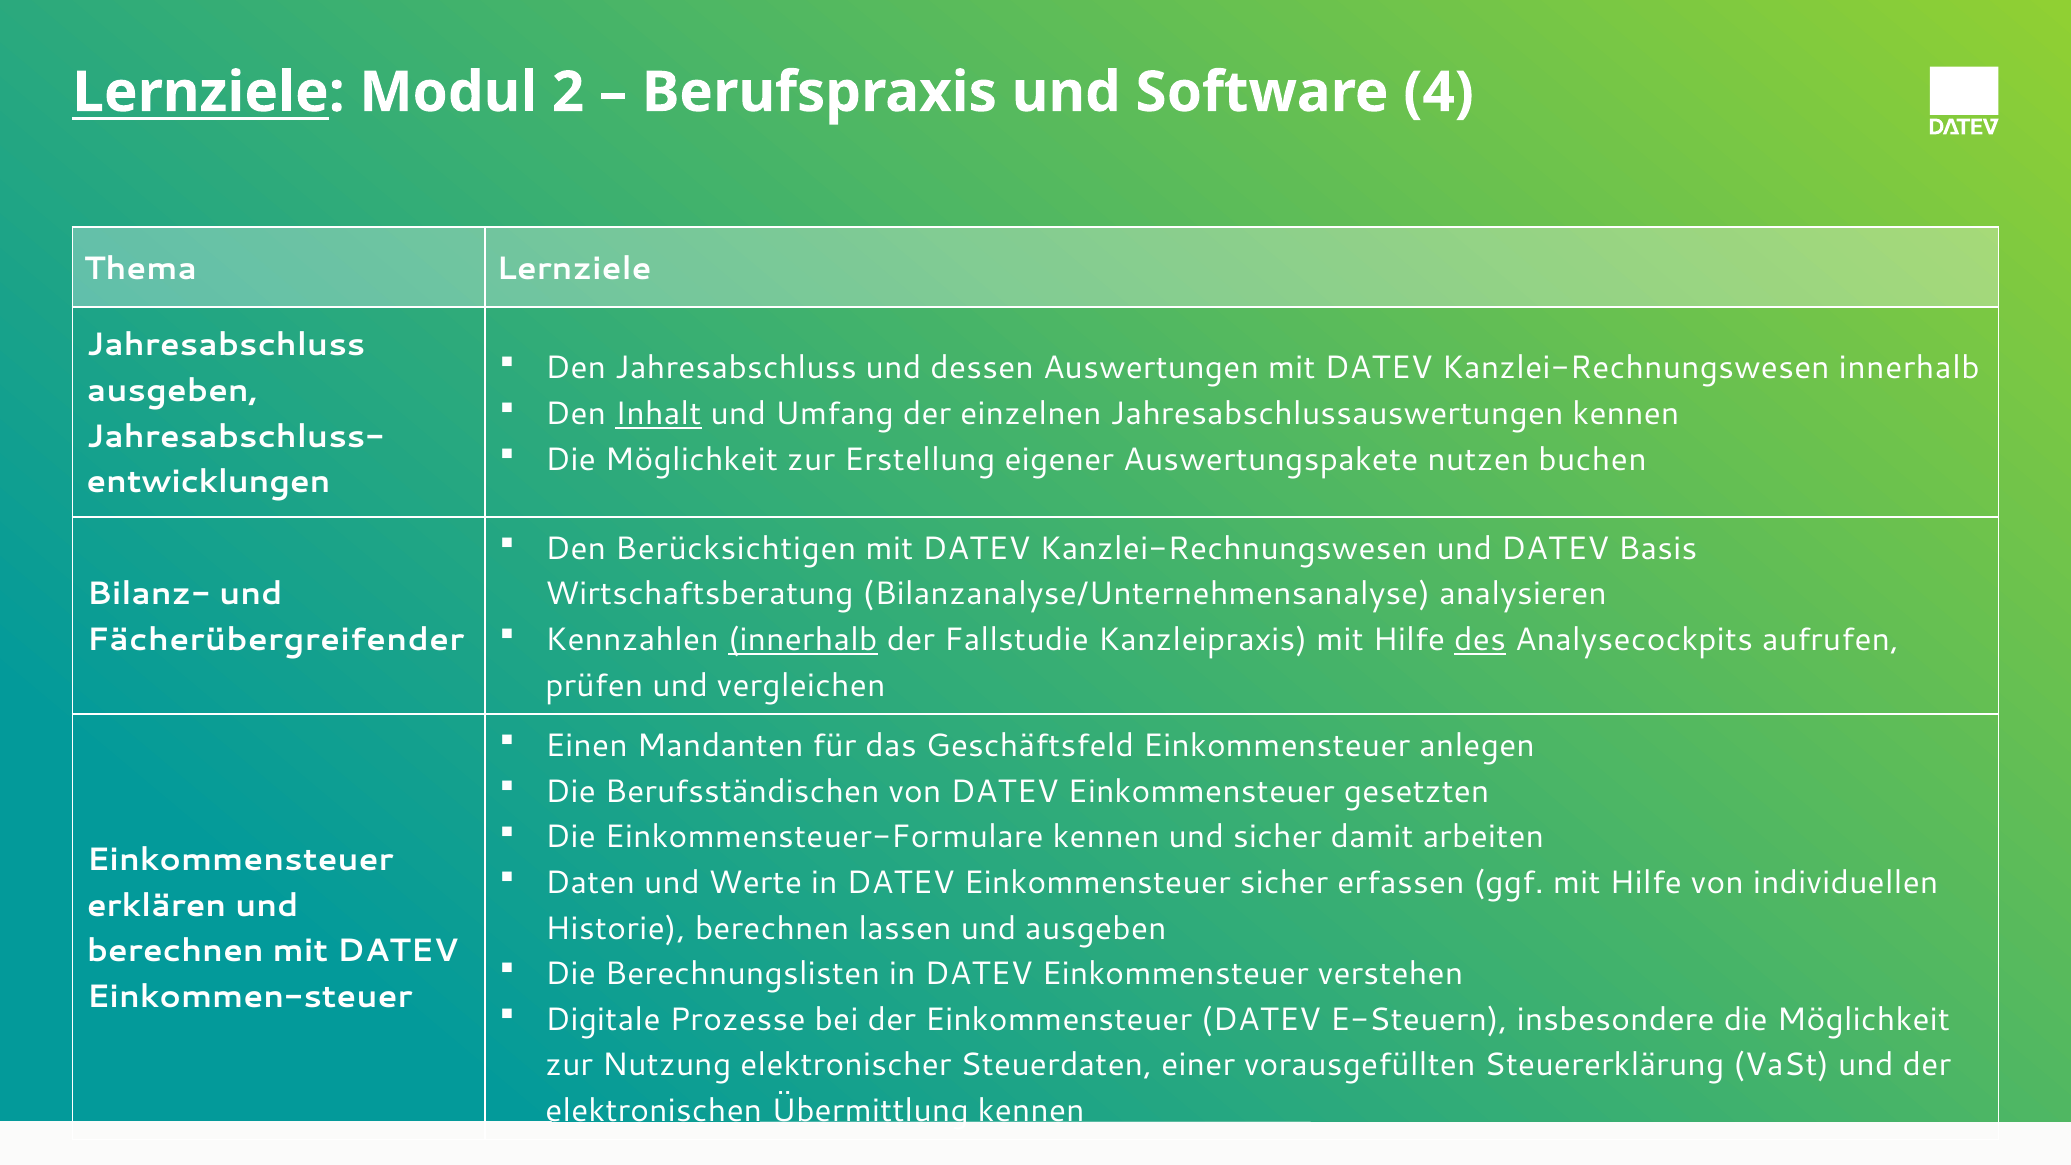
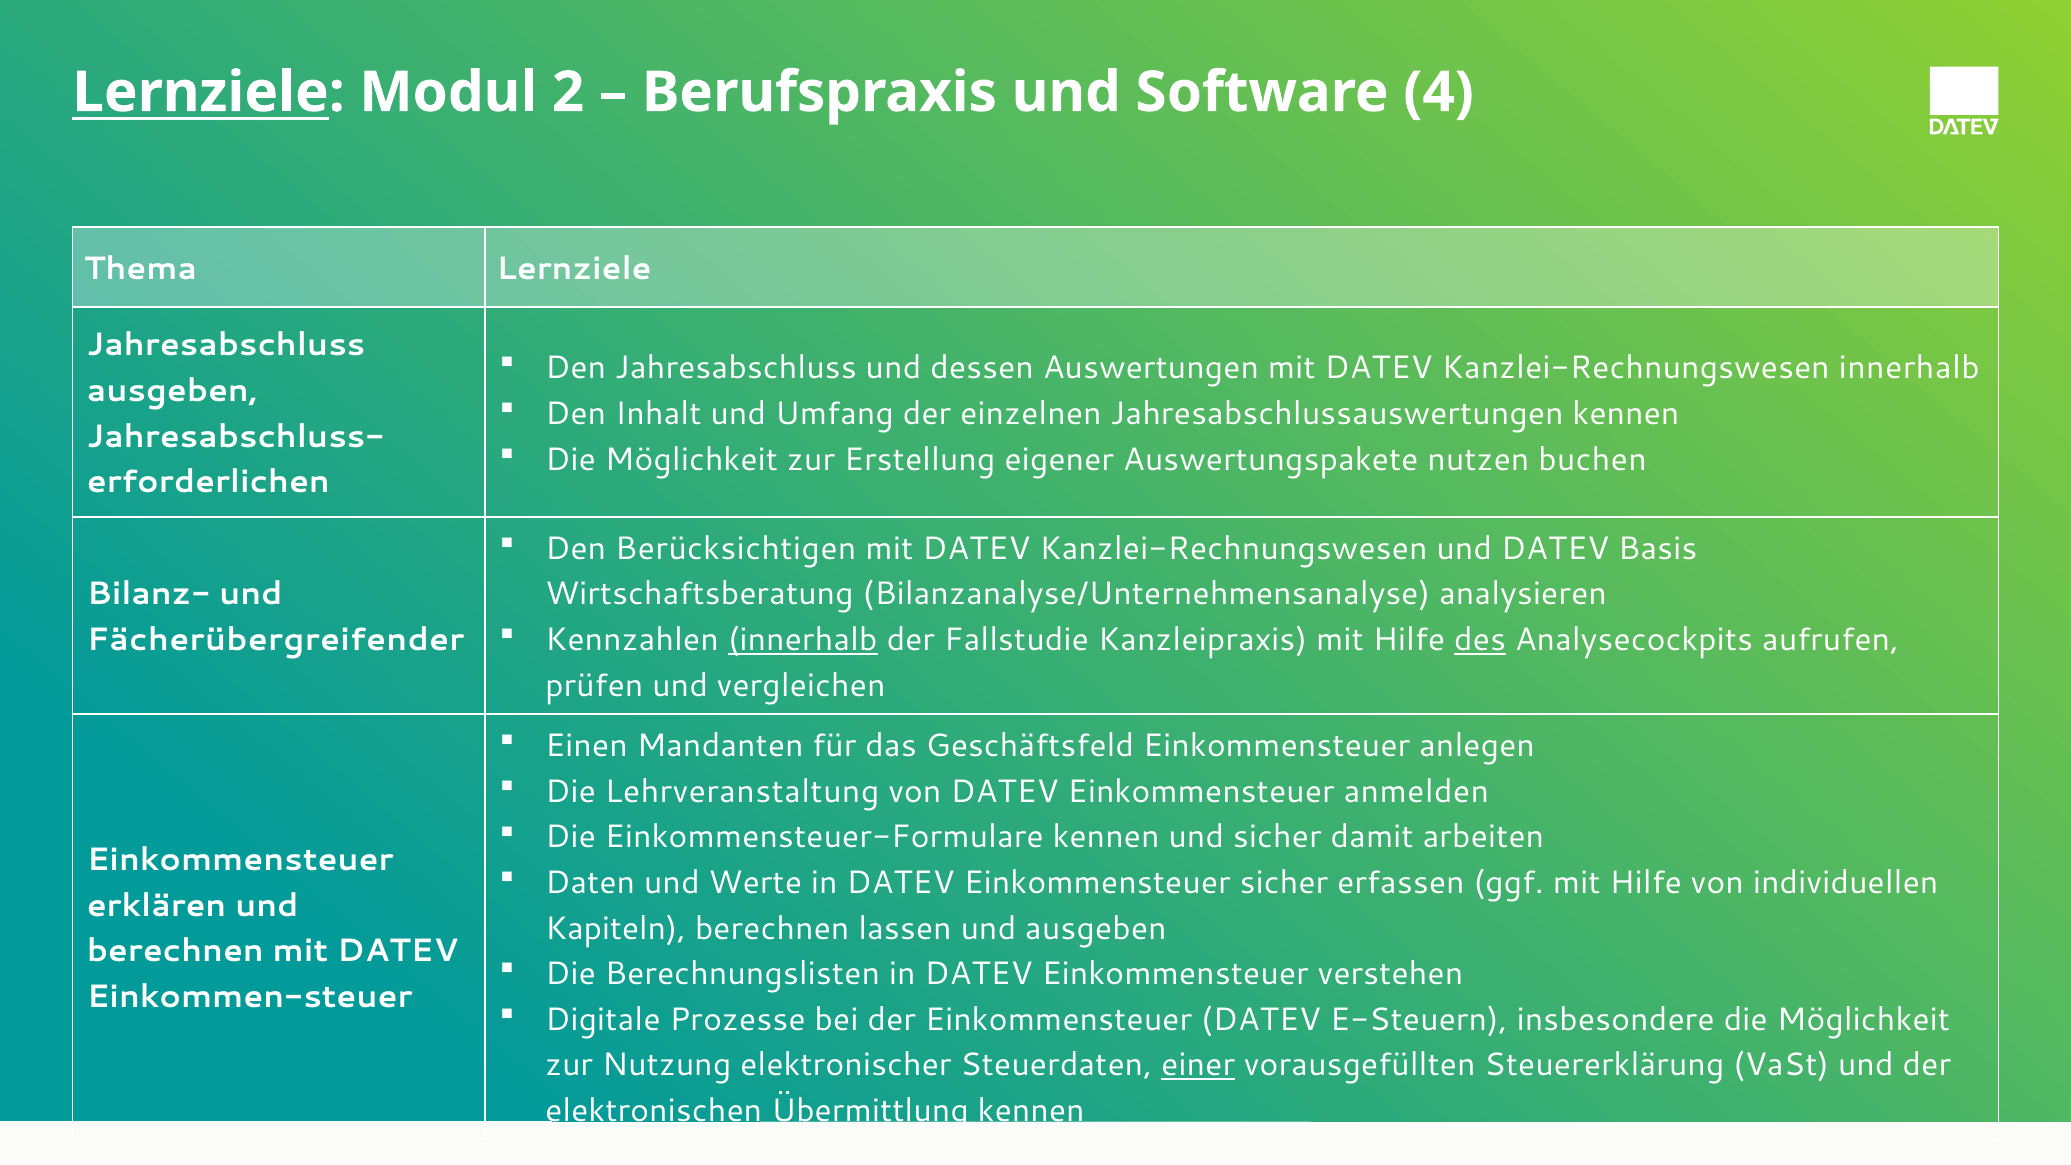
Inhalt underline: present -> none (658, 414)
entwicklungen: entwicklungen -> erforderlichen (208, 482)
Berufsständischen: Berufsständischen -> Lehrveranstaltung (742, 791)
gesetzten: gesetzten -> anmelden (1416, 791)
Historie: Historie -> Kapiteln (616, 928)
einer underline: none -> present (1198, 1065)
